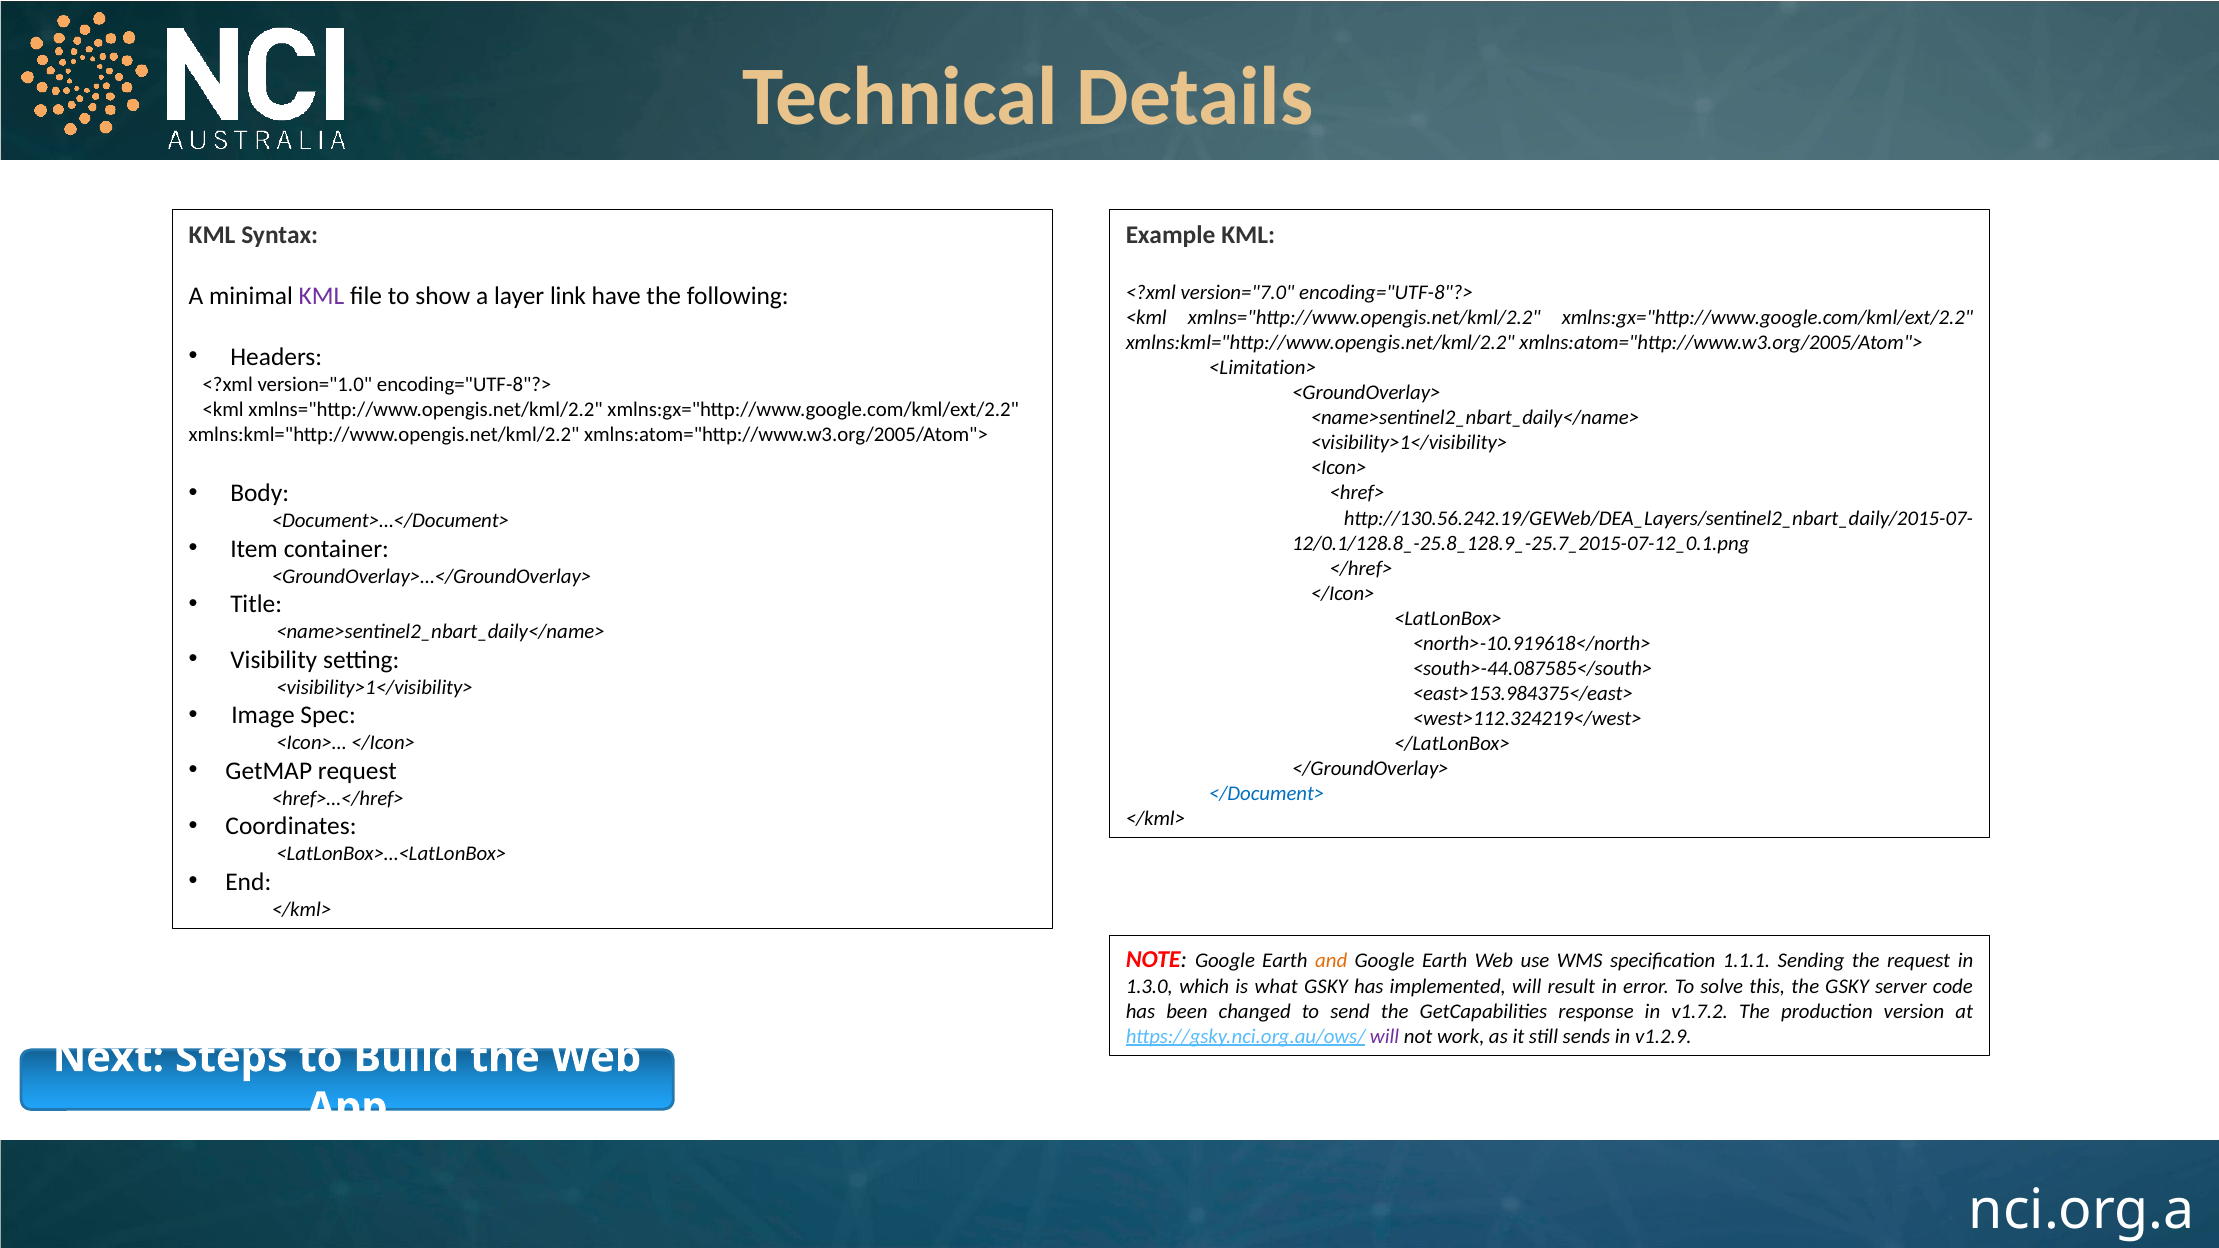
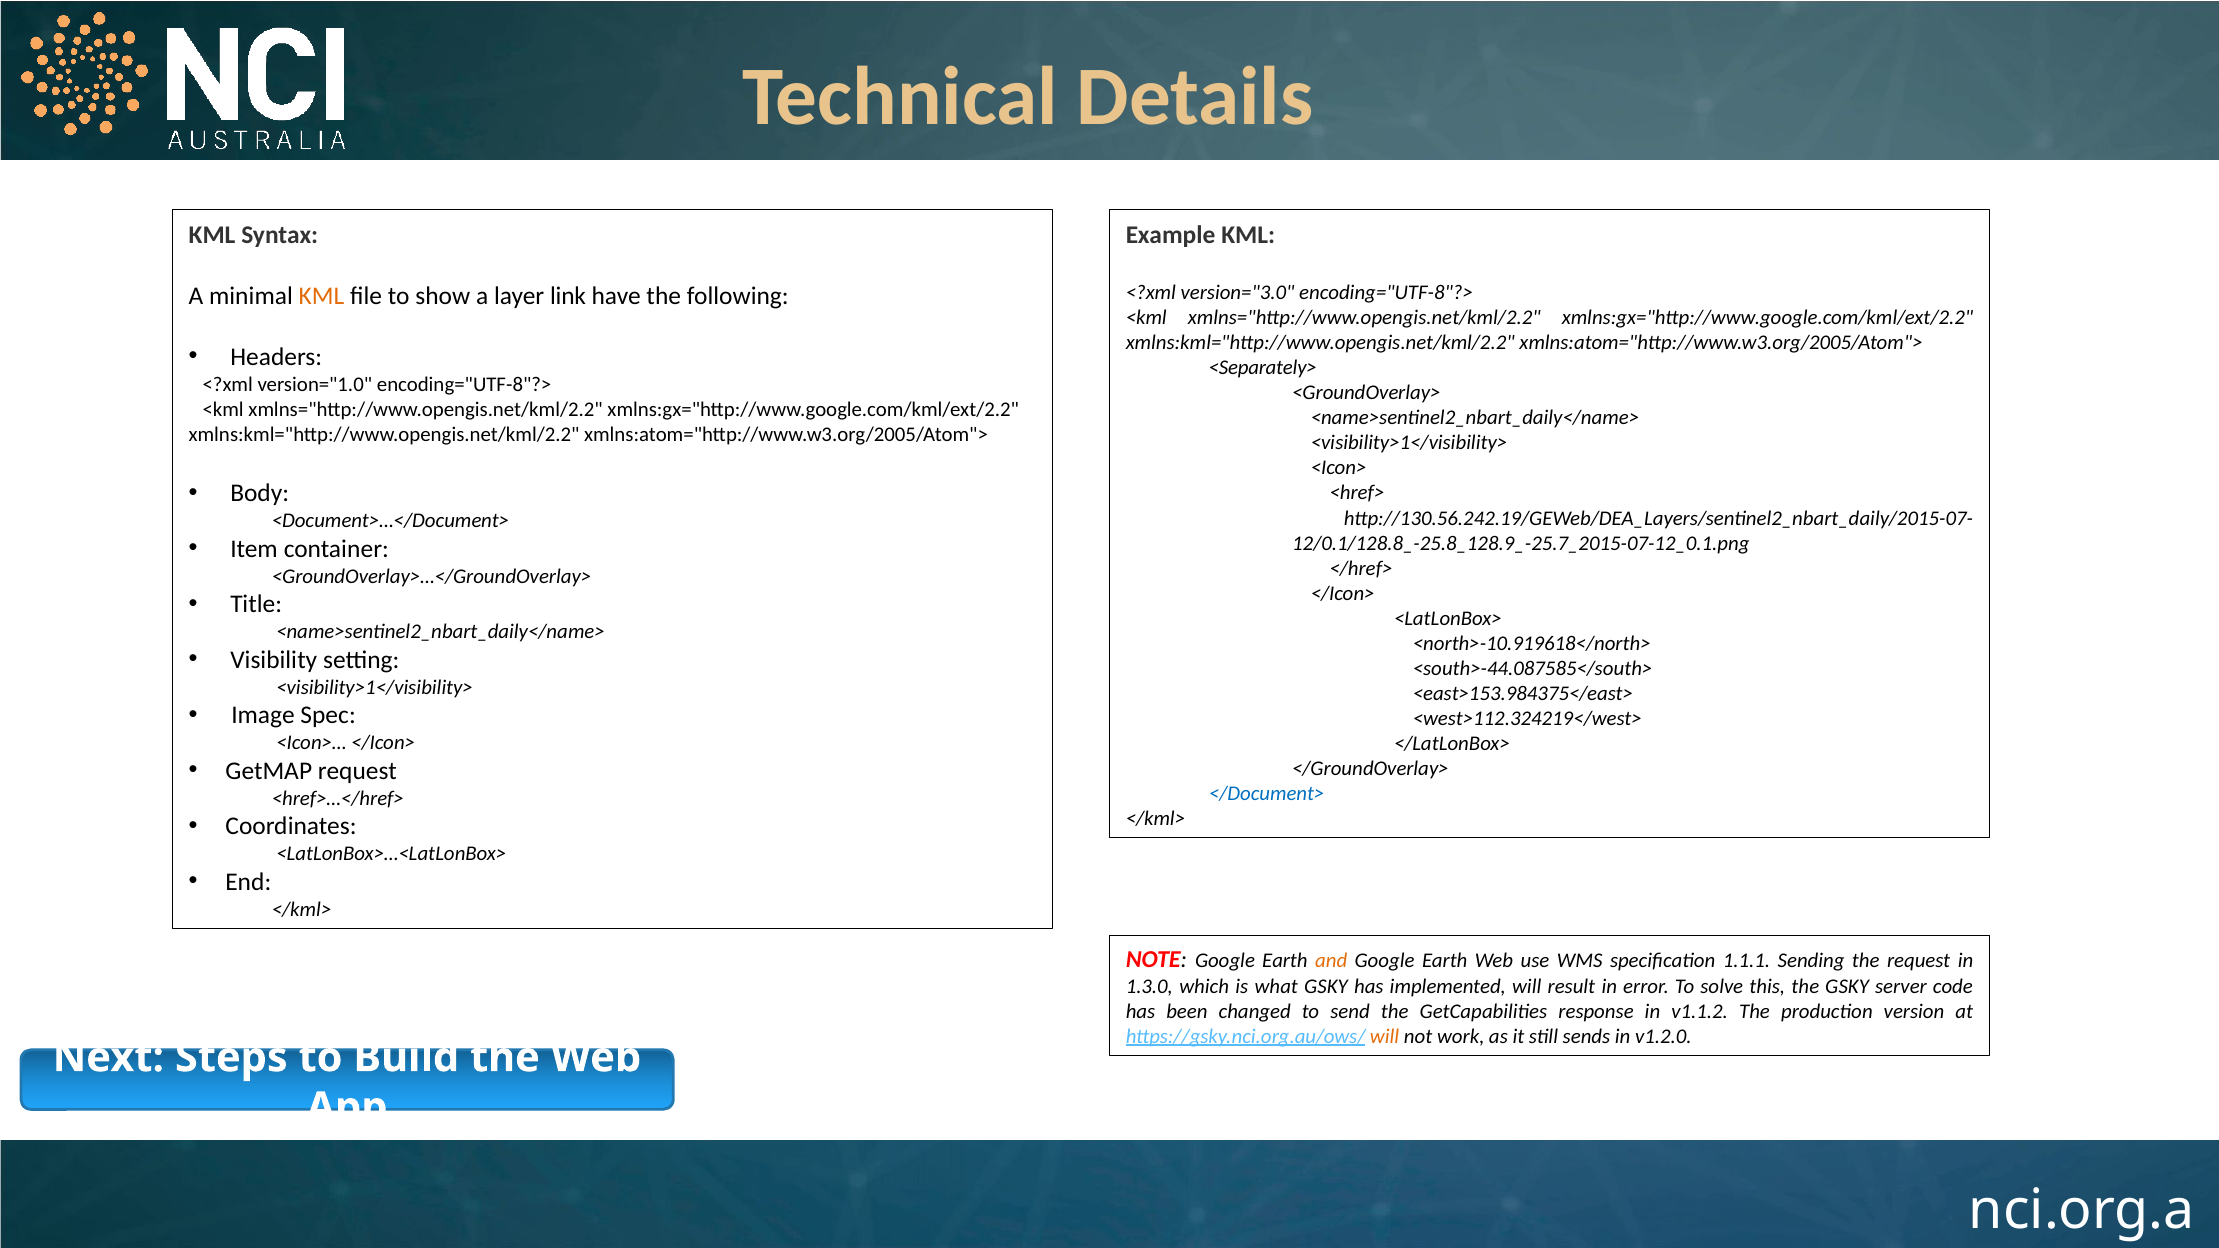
version="7.0: version="7.0 -> version="3.0 (1238, 293)
KML colour: purple -> orange (322, 296)
<Limitation>: <Limitation> -> <Separately> (1263, 368)
v1.7.2: v1.7.2 -> v1.1.2 (1700, 1012)
will colour: purple -> orange (1385, 1037)
v1.2.9: v1.2.9 -> v1.2.0 (1663, 1037)
